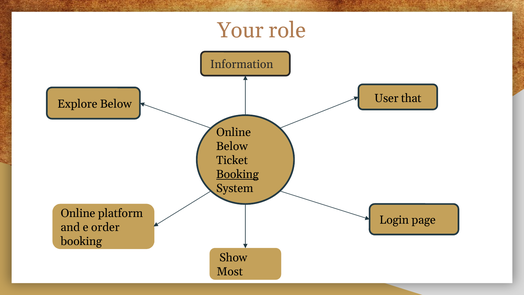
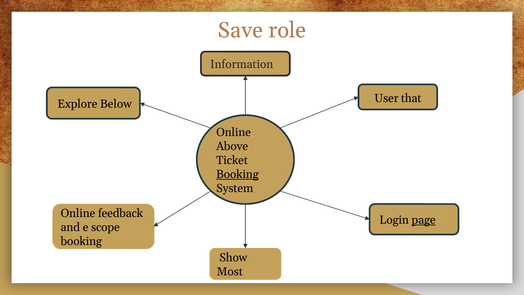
Your: Your -> Save (240, 30)
Below: Below -> Above (232, 146)
platform: platform -> feedback (121, 213)
page underline: none -> present (424, 220)
order: order -> scope (105, 227)
